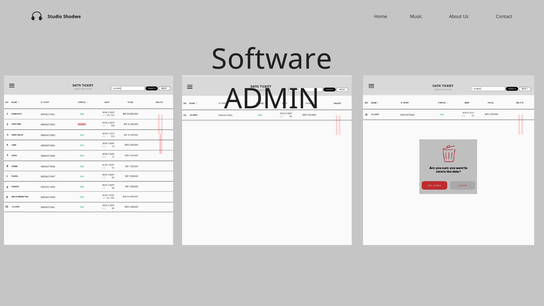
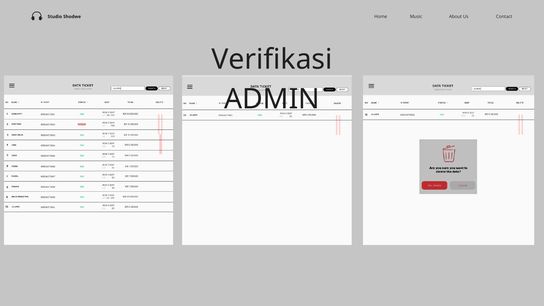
Software: Software -> Verifikasi (272, 59)
